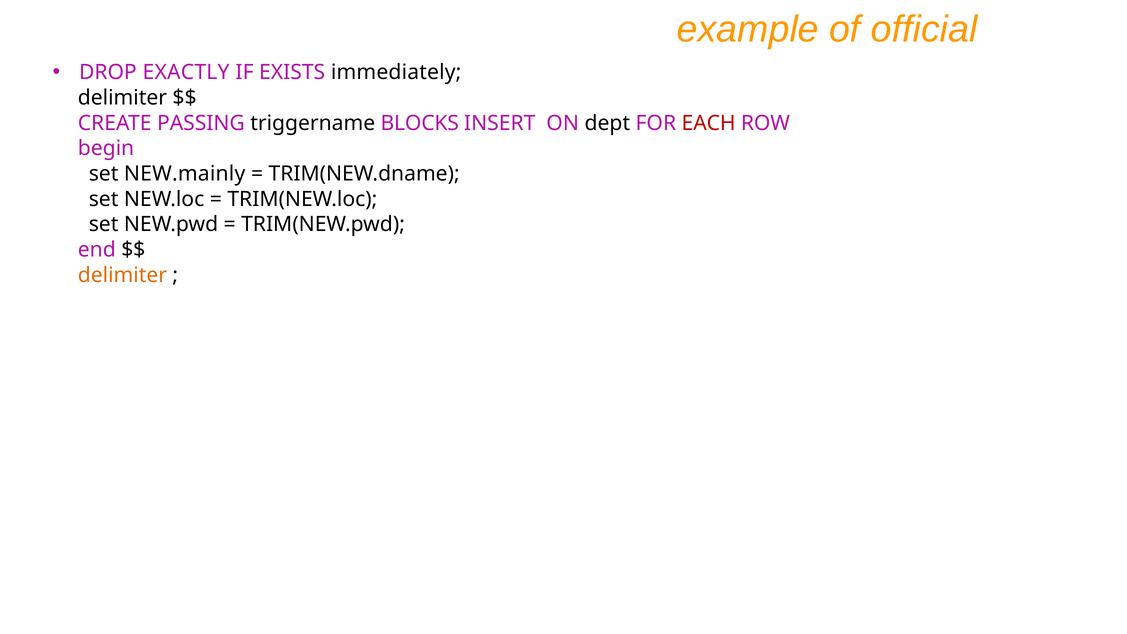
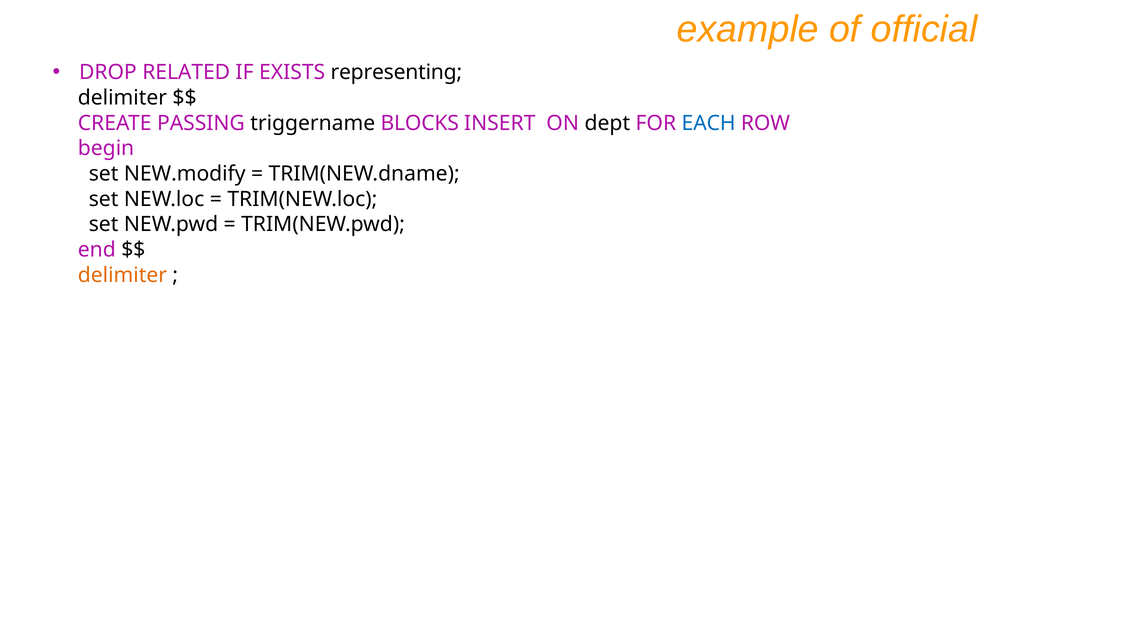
EXACTLY: EXACTLY -> RELATED (186, 72)
immediately: immediately -> representing (396, 72)
EACH colour: red -> blue (709, 123)
NEW.mainly: NEW.mainly -> NEW.modify (185, 174)
